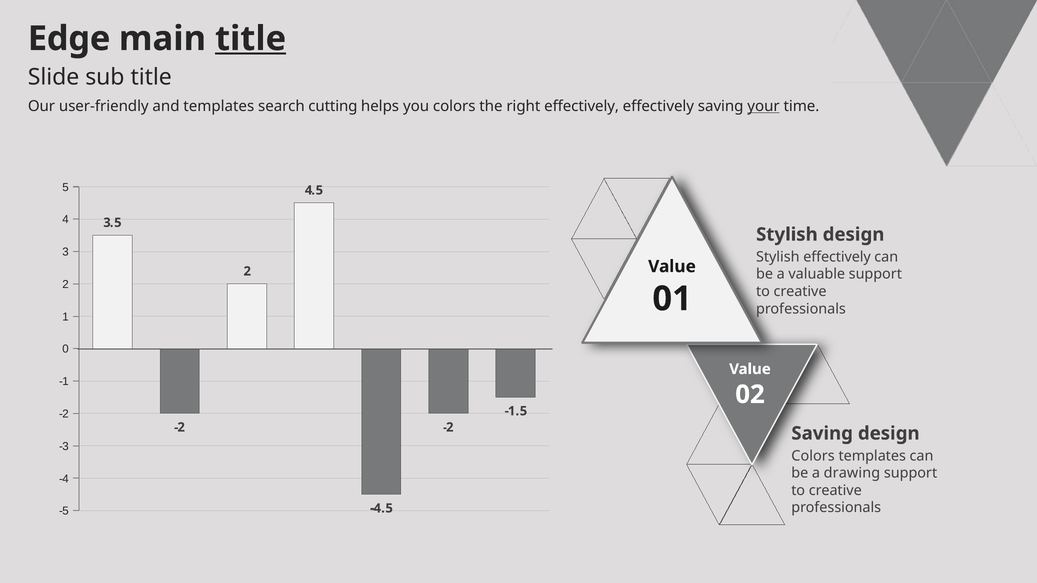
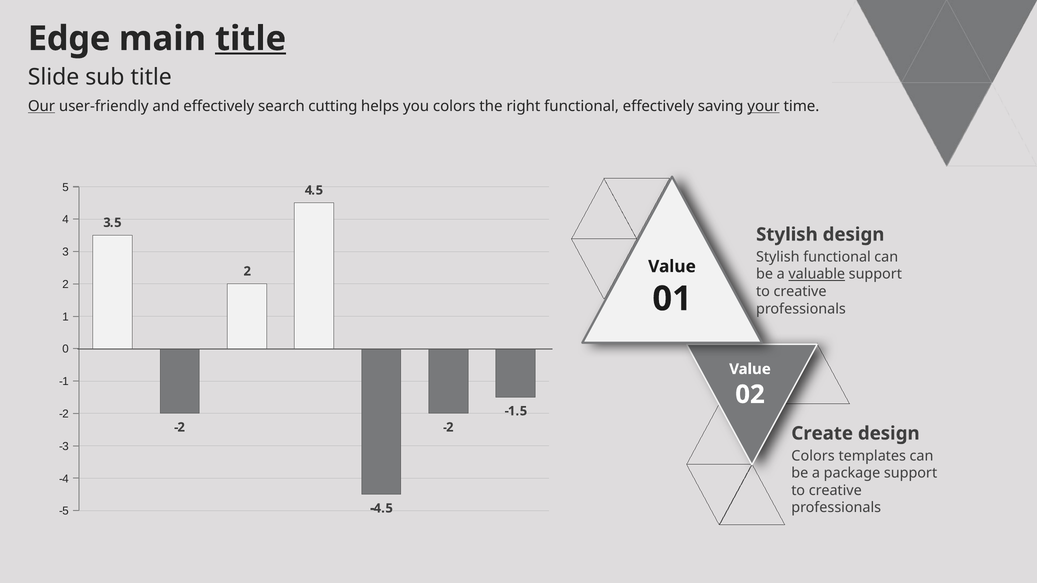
Our underline: none -> present (41, 106)
and templates: templates -> effectively (219, 106)
right effectively: effectively -> functional (582, 106)
Stylish effectively: effectively -> functional (837, 257)
valuable underline: none -> present (817, 274)
Saving: Saving -> Create (822, 434)
drawing: drawing -> package (852, 473)
